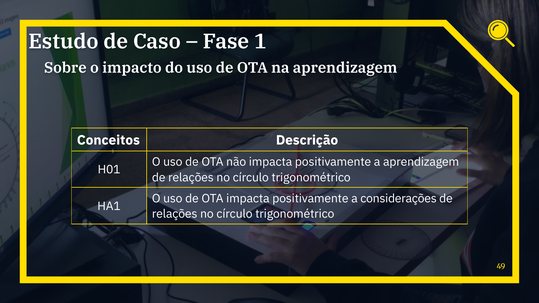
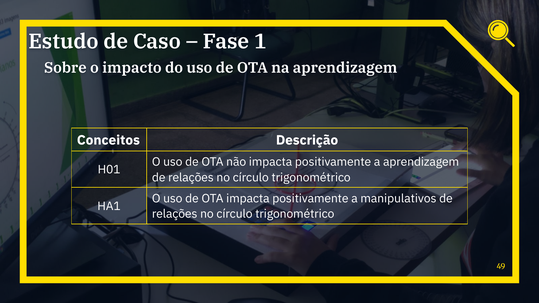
considerações: considerações -> manipulativos (398, 199)
